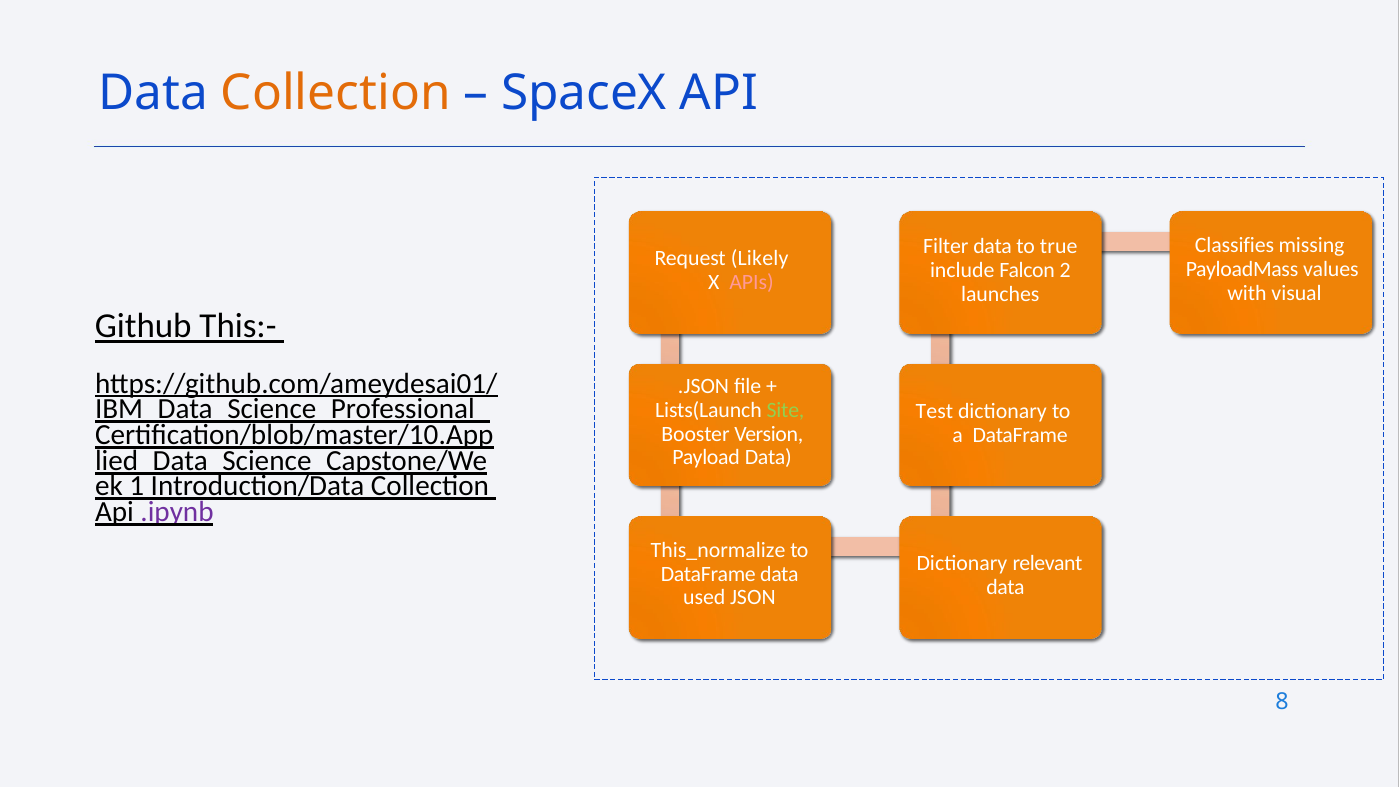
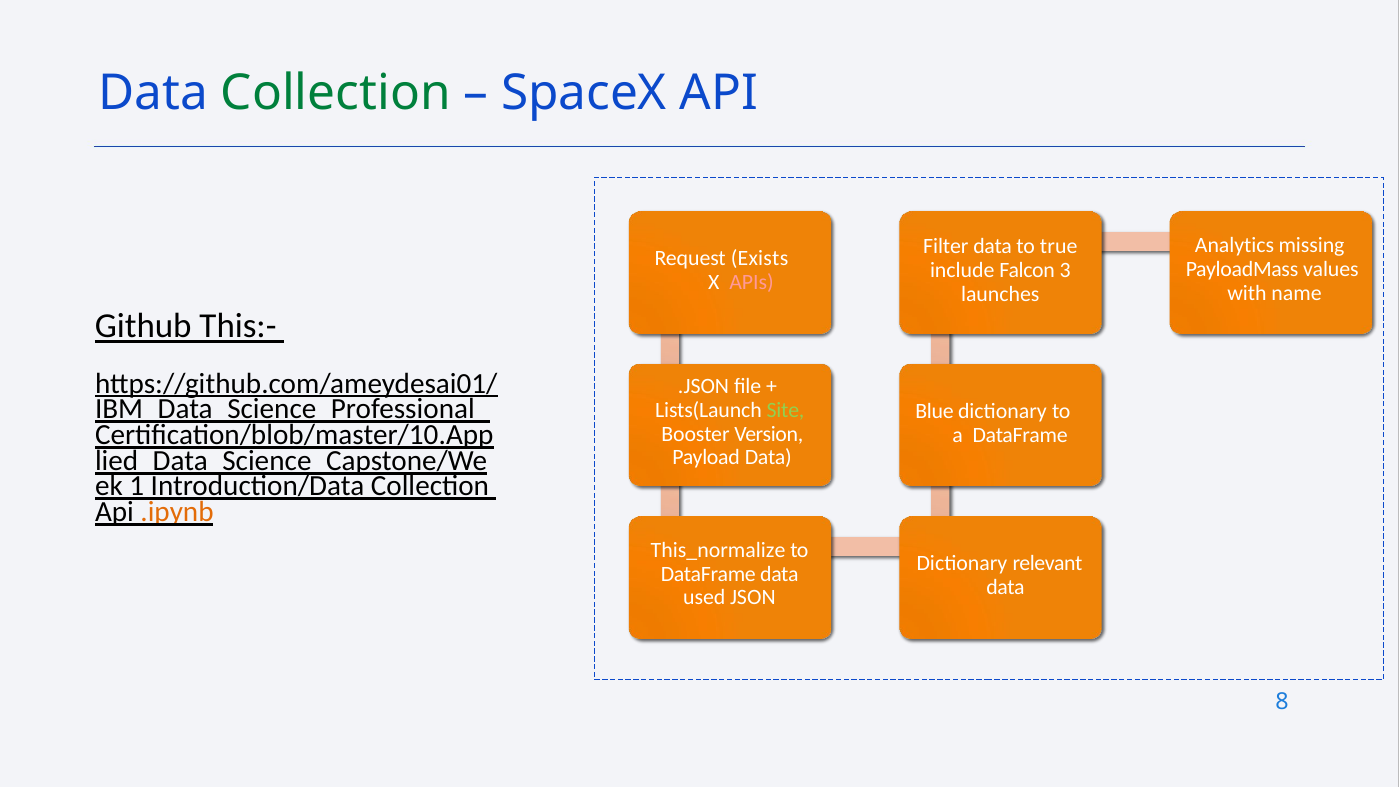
Collection colour: orange -> green (336, 93)
Classifies: Classifies -> Analytics (1235, 246)
Likely: Likely -> Exists (760, 259)
2: 2 -> 3 (1065, 271)
visual: visual -> name (1297, 293)
Test: Test -> Blue (935, 411)
.ipynb colour: purple -> orange (177, 512)
